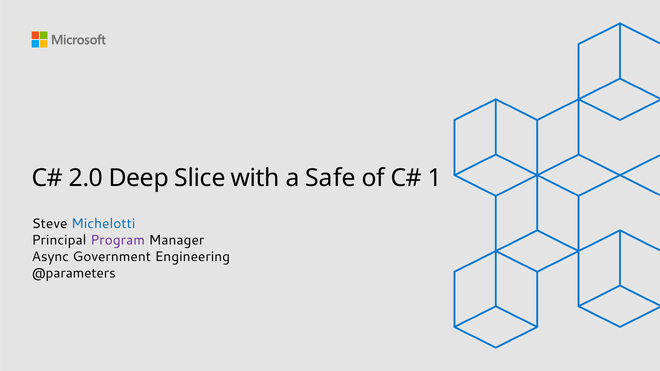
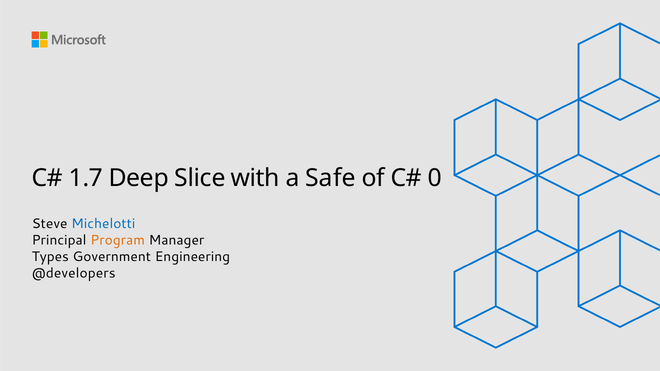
2.0: 2.0 -> 1.7 (86, 178)
1: 1 -> 0 (435, 178)
Program colour: purple -> orange (118, 240)
Async: Async -> Types (50, 257)
@parameters: @parameters -> @developers (74, 273)
